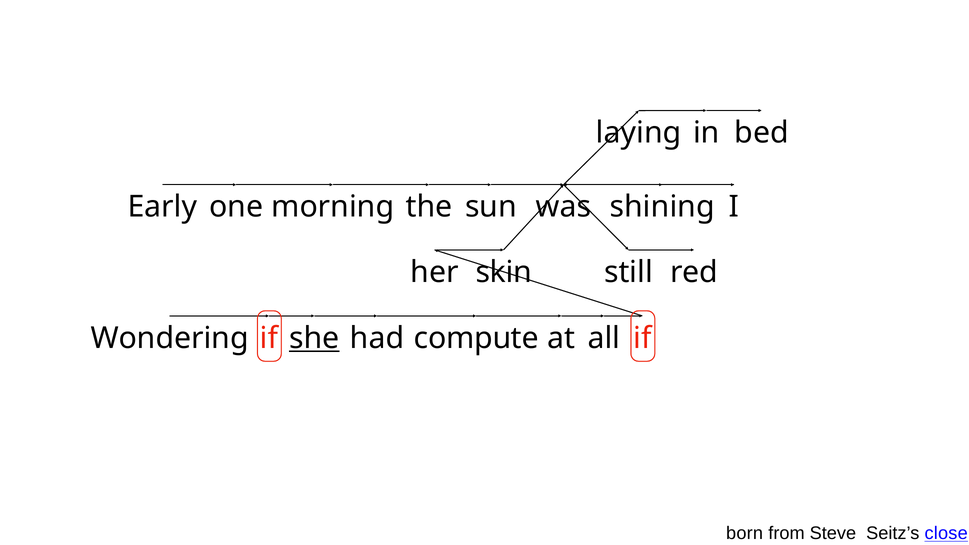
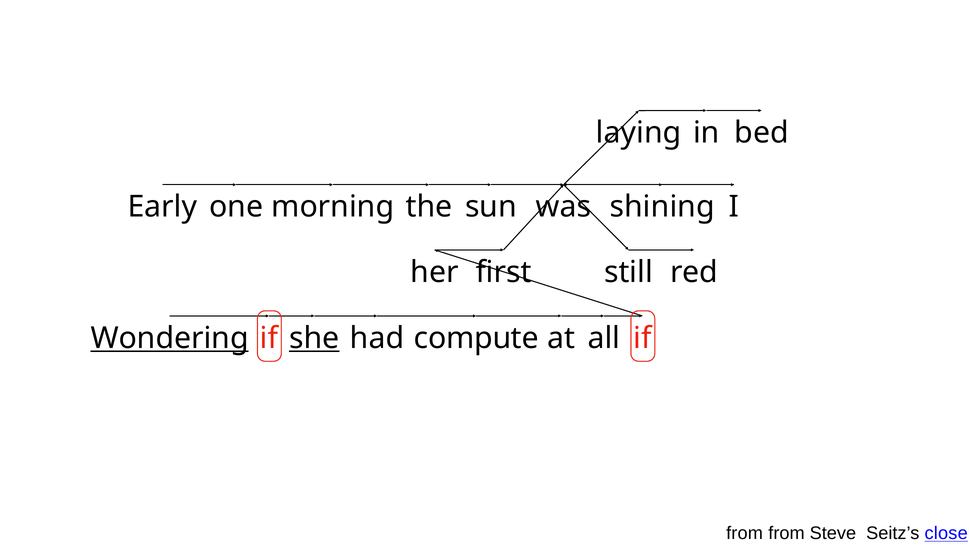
skin: skin -> first (504, 272)
Wondering underline: none -> present (170, 338)
born: born -> from (745, 533)
